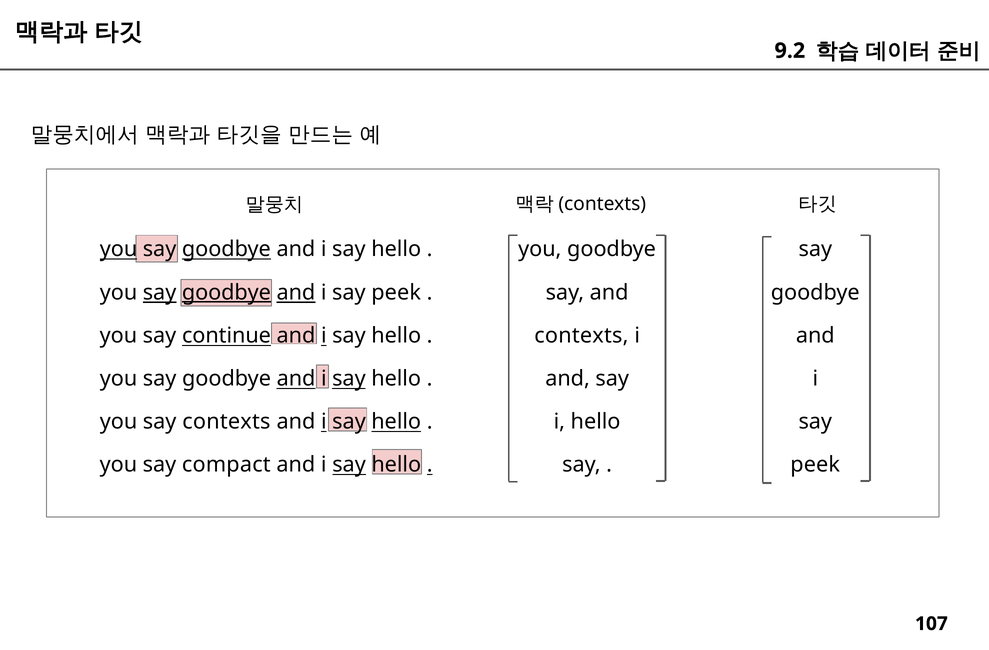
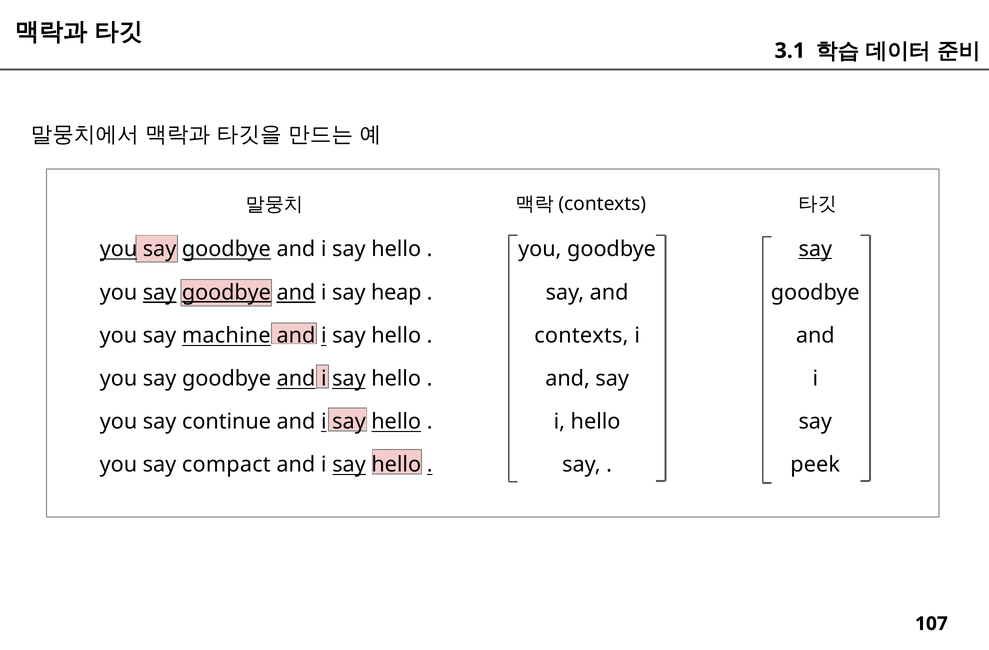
9.2: 9.2 -> 3.1 (790, 51)
say underline: none -> present (815, 249)
peek: peek -> heap (396, 292)
continue: continue -> machine (226, 335)
say contexts: contexts -> continue (227, 421)
